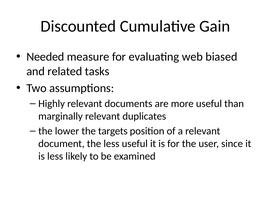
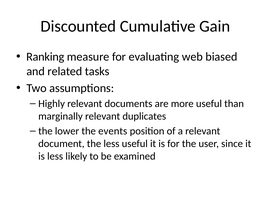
Needed: Needed -> Ranking (45, 57)
targets: targets -> events (113, 131)
